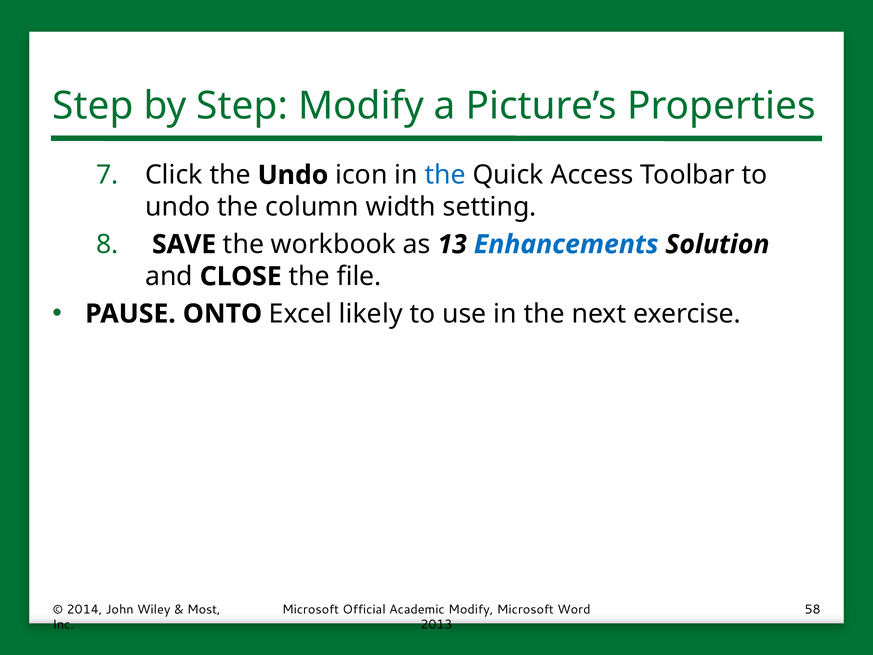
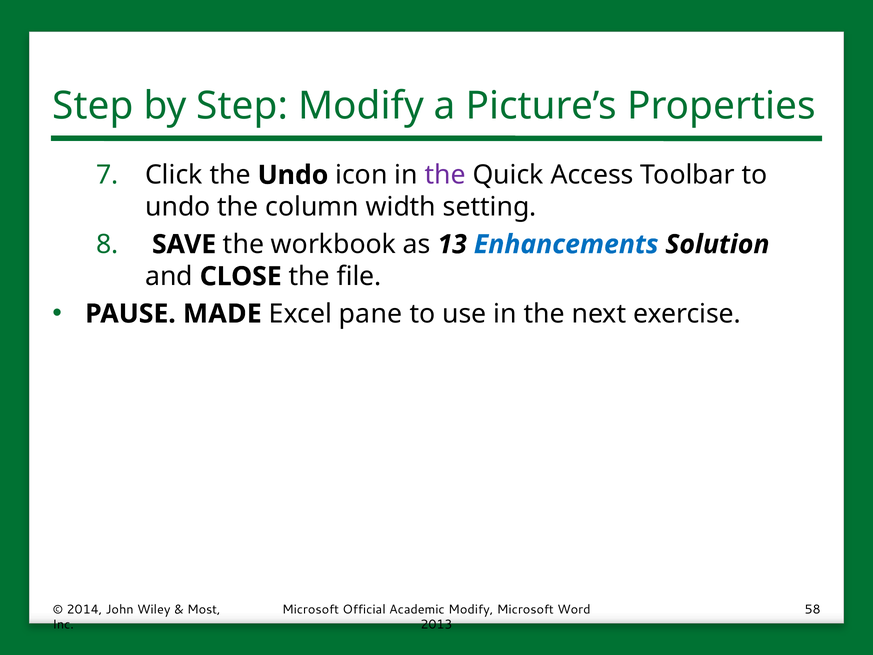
the colour: blue -> purple (445, 175)
ONTO: ONTO -> MADE (222, 314)
likely: likely -> pane (371, 314)
